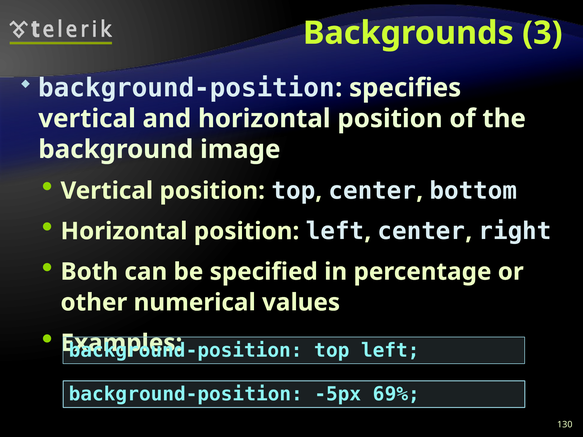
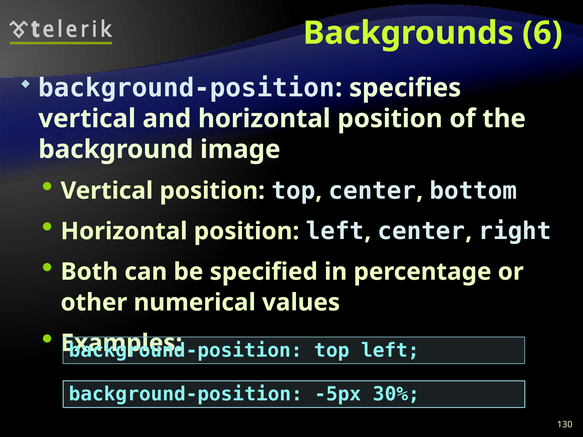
3: 3 -> 6 (542, 33)
69%: 69% -> 30% (396, 394)
